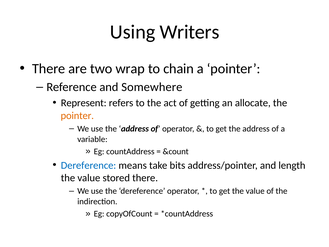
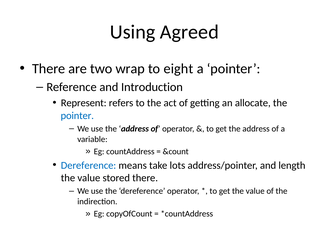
Writers: Writers -> Agreed (189, 32)
chain: chain -> eight (178, 69)
Somewhere: Somewhere -> Introduction (152, 87)
pointer colour: orange -> blue (77, 115)
bits: bits -> lots (177, 165)
